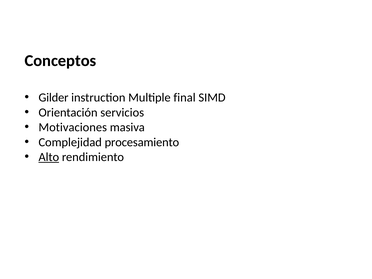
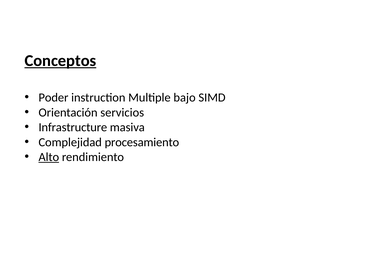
Conceptos underline: none -> present (60, 61)
Gilder: Gilder -> Poder (53, 98)
final: final -> bajo (185, 98)
Motivaciones: Motivaciones -> Infrastructure (73, 127)
